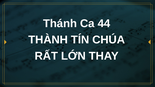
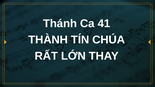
44: 44 -> 41 (104, 24)
